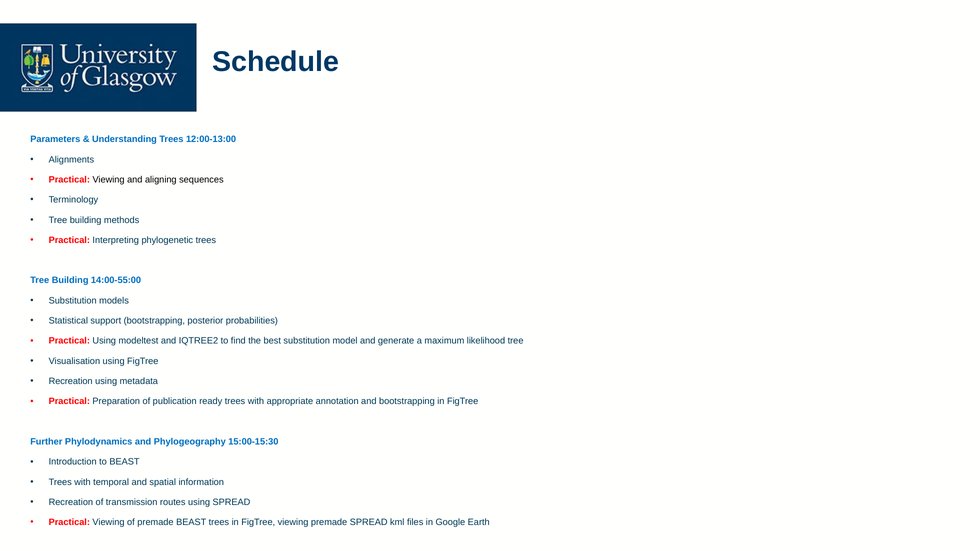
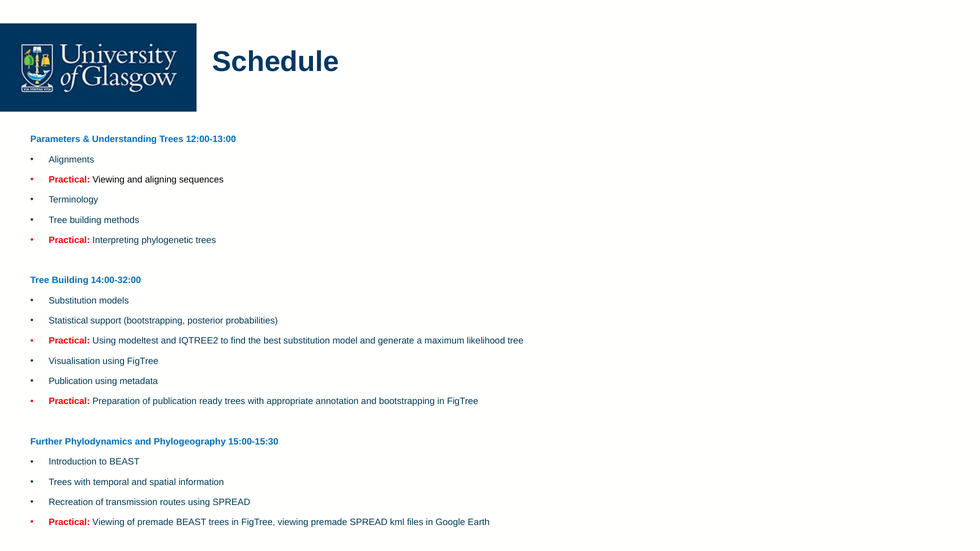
14:00-55:00: 14:00-55:00 -> 14:00-32:00 (116, 281)
Recreation: Recreation -> Publication (71, 381)
